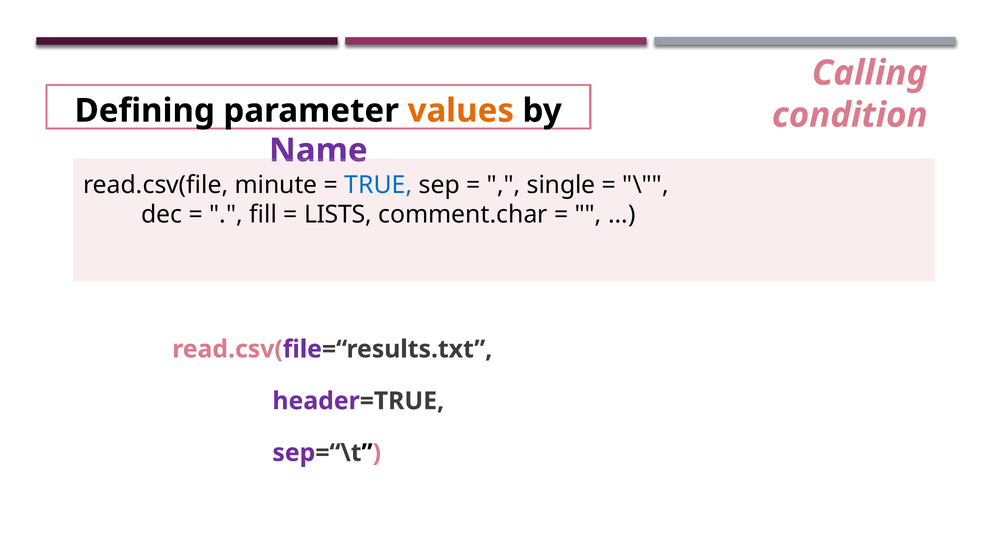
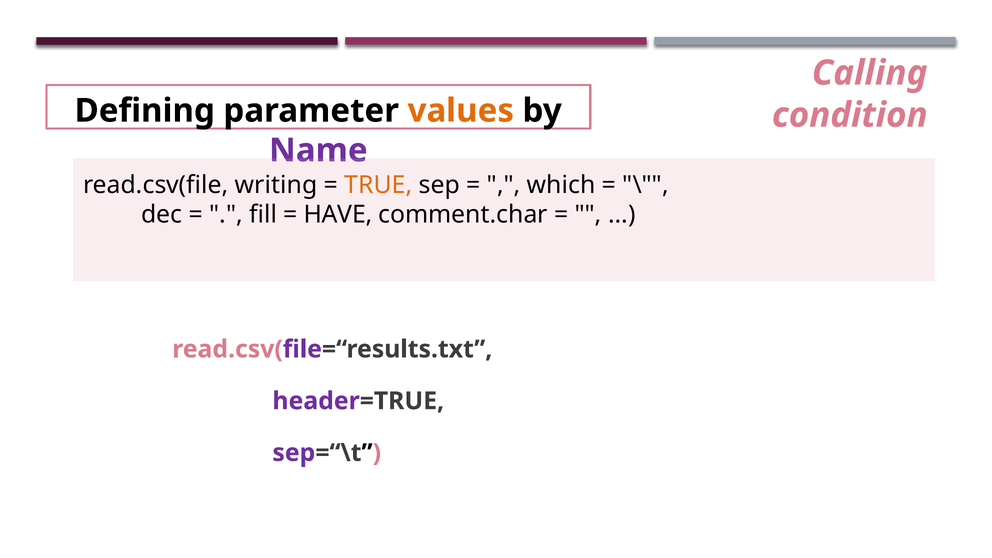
minute: minute -> writing (276, 185)
TRUE colour: blue -> orange (378, 185)
single: single -> which (561, 185)
LISTS: LISTS -> HAVE (338, 215)
